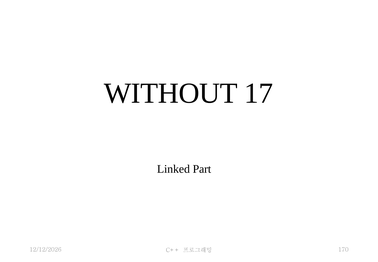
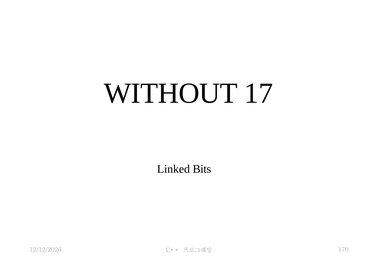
Part: Part -> Bits (202, 169)
